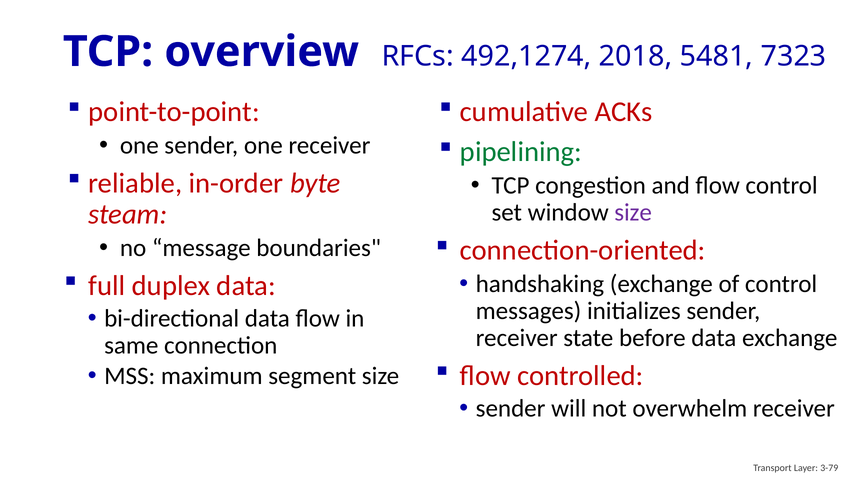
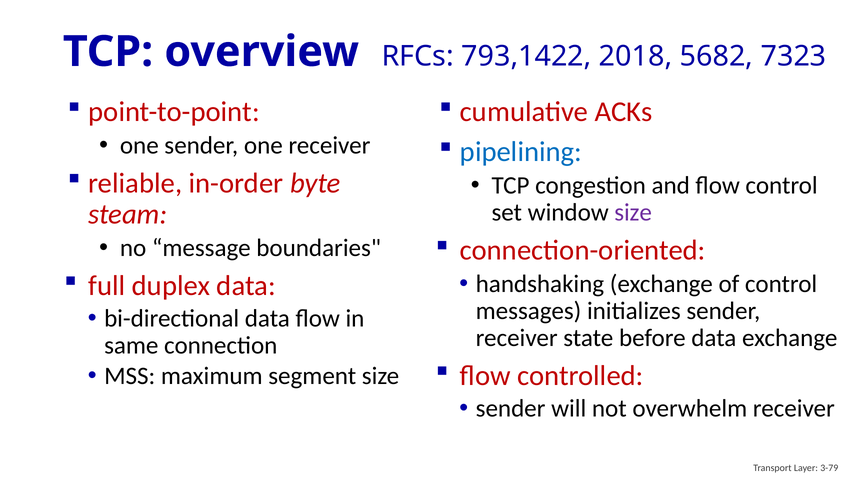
492,1274: 492,1274 -> 793,1422 (526, 56)
5481: 5481 -> 5682 (717, 56)
pipelining colour: green -> blue (521, 152)
